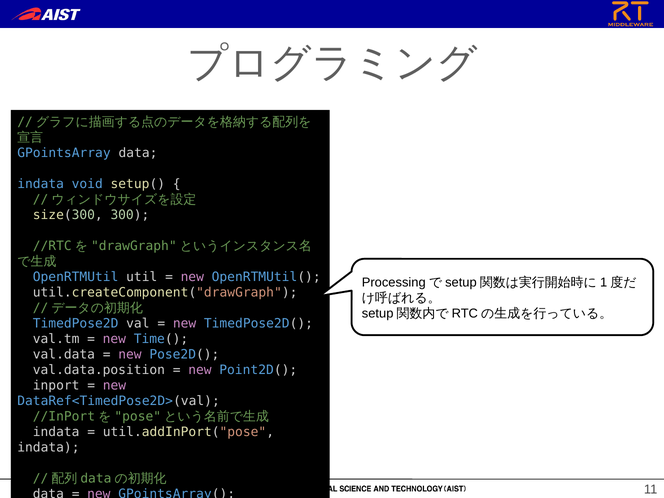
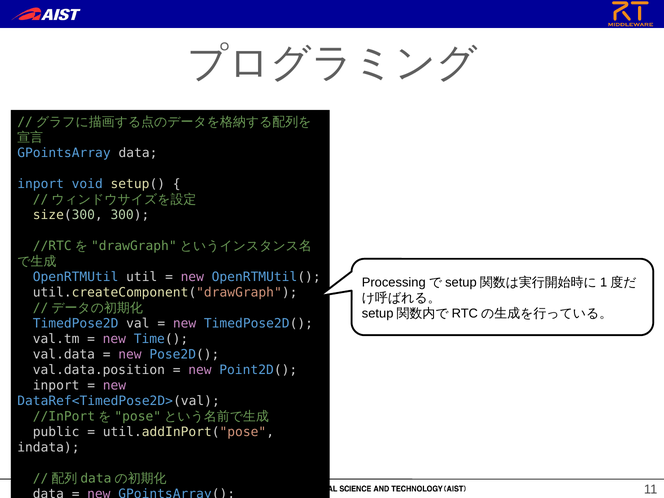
indata: indata -> inport (41, 184)
indata: indata -> public (56, 432)
